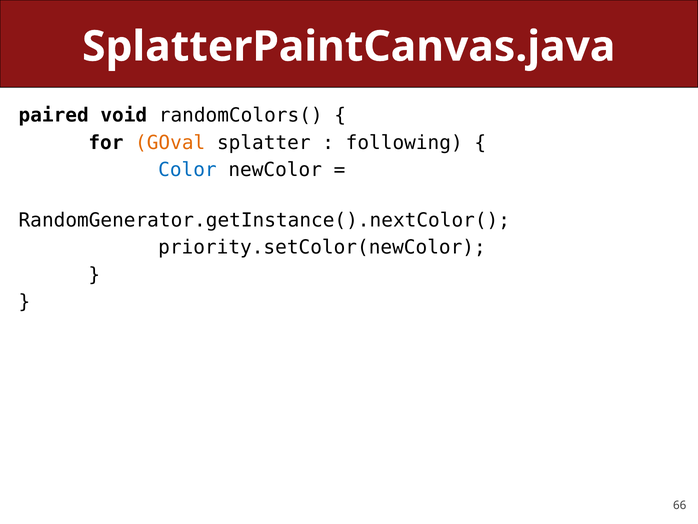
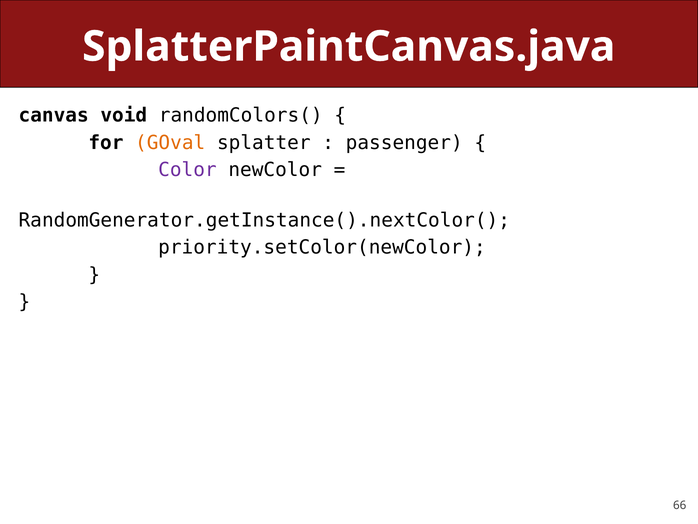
paired: paired -> canvas (54, 115)
following: following -> passenger (404, 143)
Color colour: blue -> purple (187, 170)
